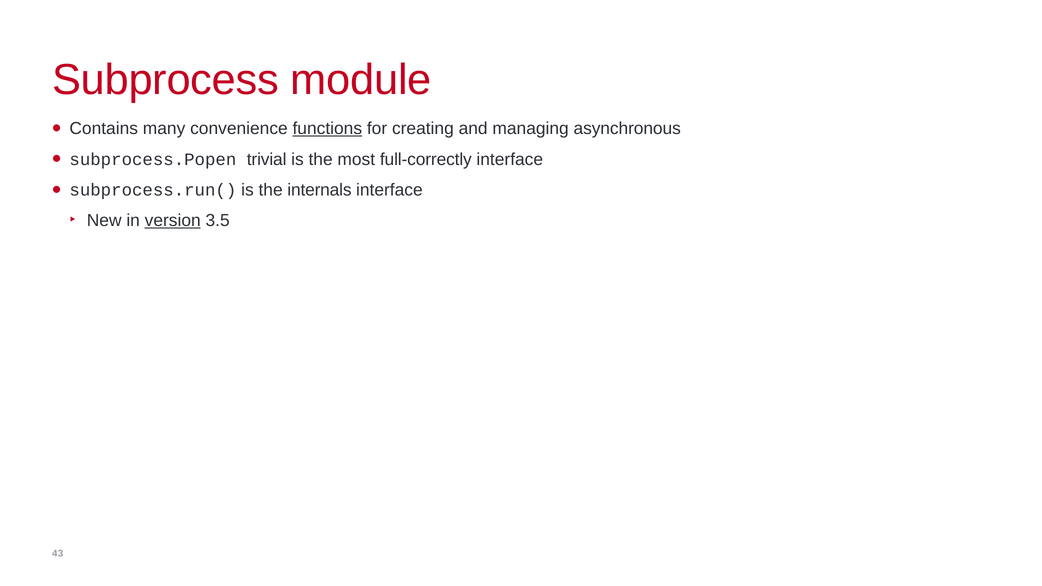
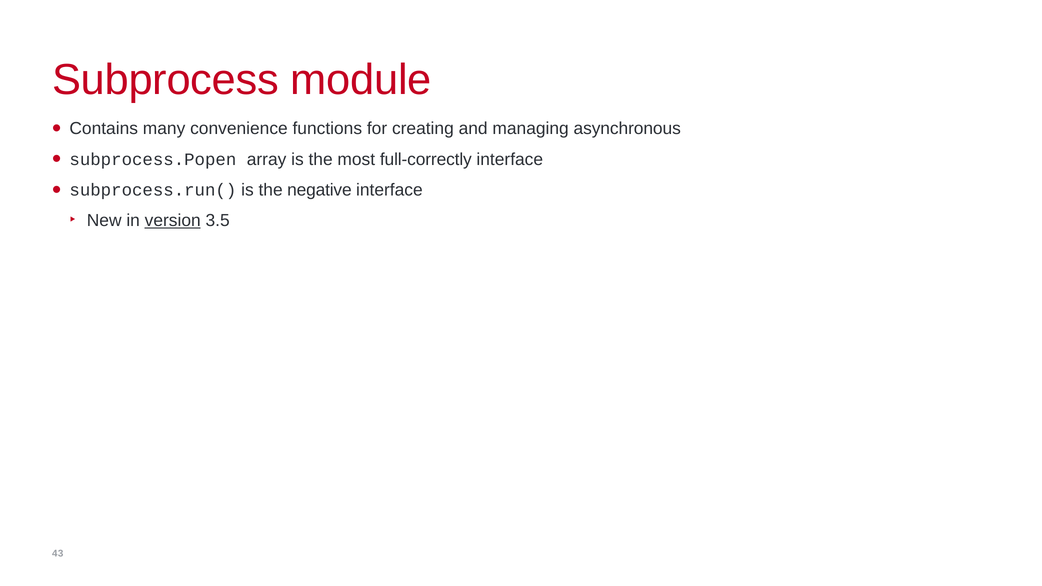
functions underline: present -> none (327, 129)
trivial: trivial -> array (267, 159)
internals: internals -> negative (319, 190)
